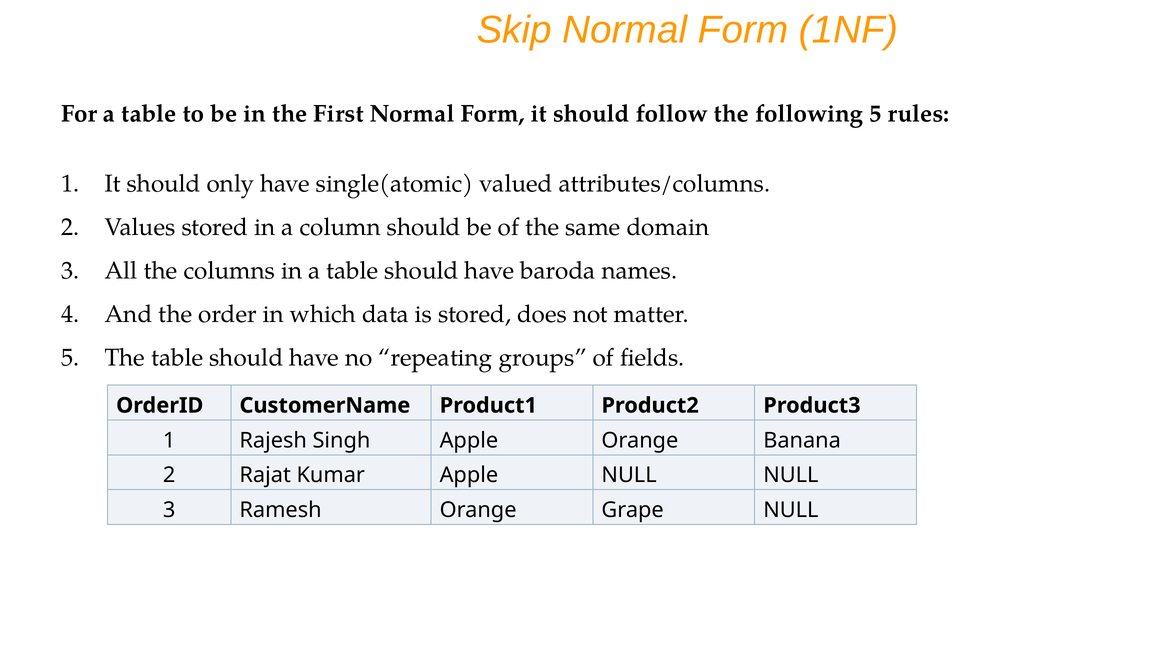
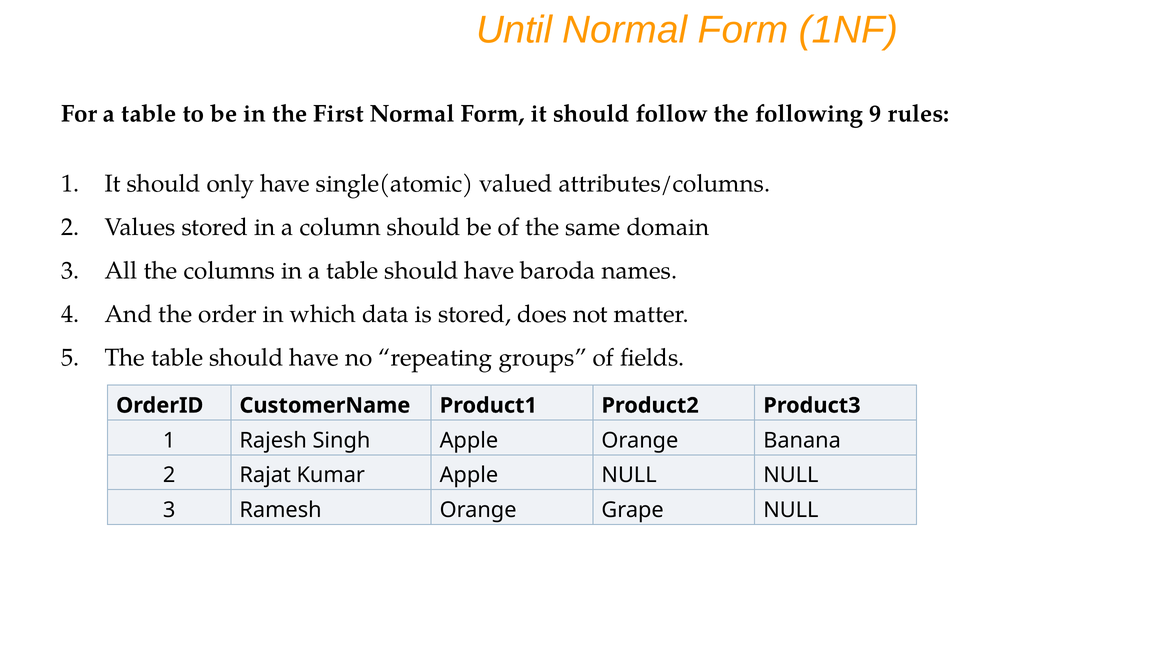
Skip: Skip -> Until (514, 30)
following 5: 5 -> 9 (876, 114)
